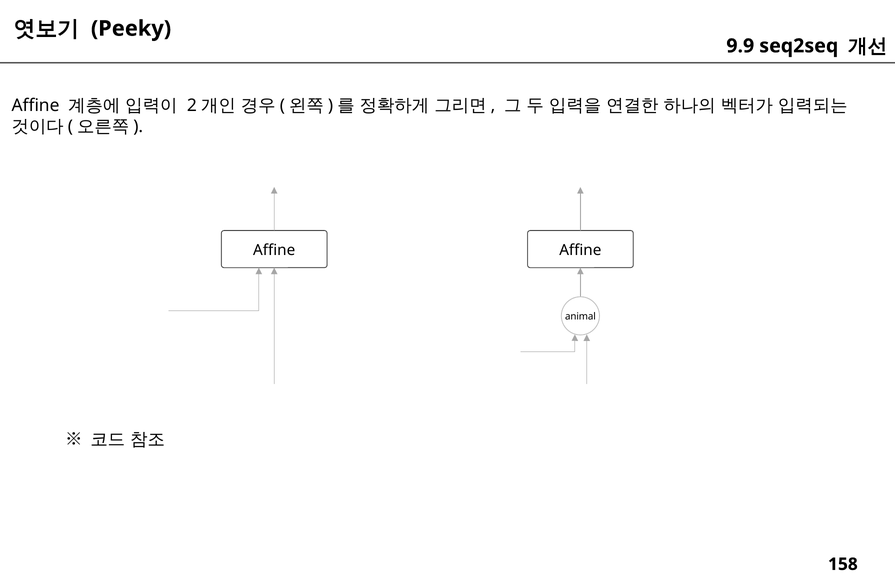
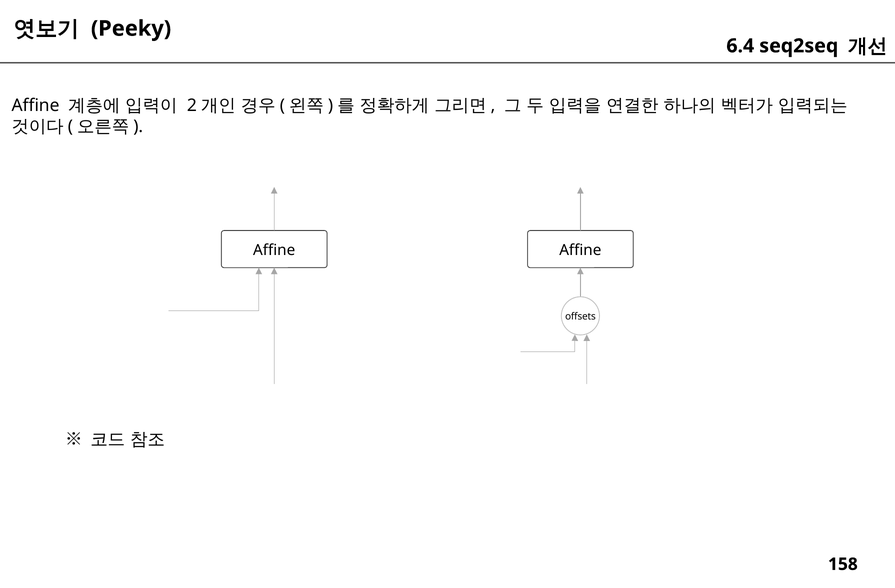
9.9: 9.9 -> 6.4 (740, 46)
animal: animal -> offsets (580, 316)
